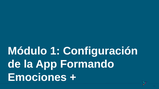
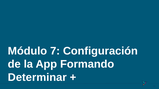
1: 1 -> 7 (55, 51)
Emociones: Emociones -> Determinar (37, 78)
